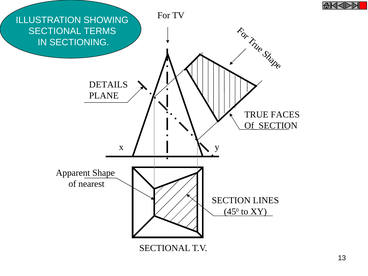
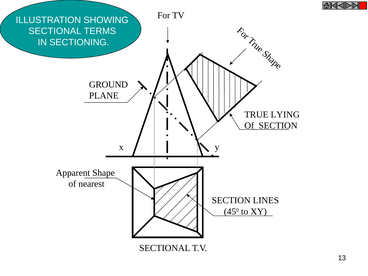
DETAILS: DETAILS -> GROUND (108, 85)
FACES: FACES -> LYING (285, 115)
